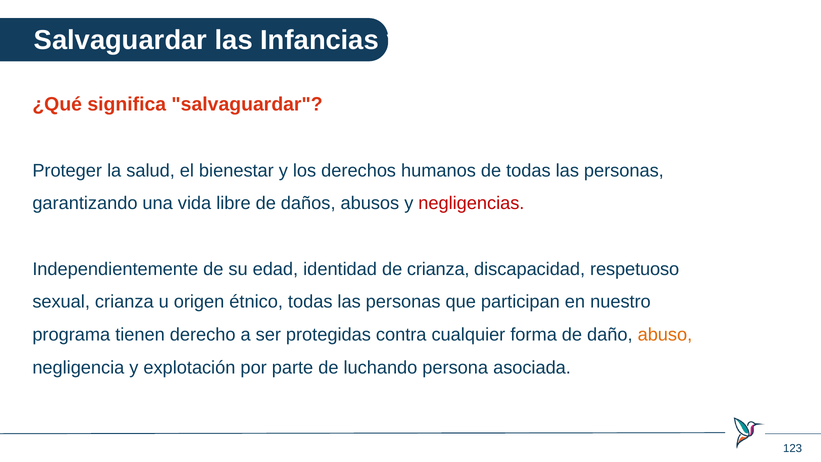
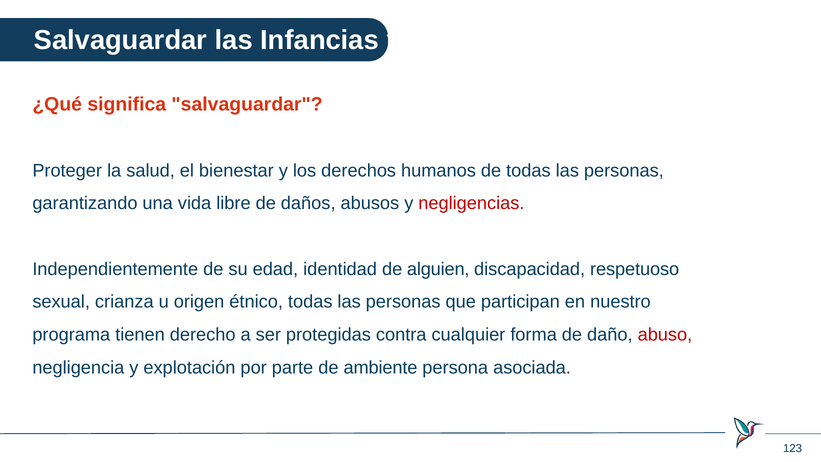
de crianza: crianza -> alguien (438, 269)
abuso colour: orange -> red (665, 335)
luchando: luchando -> ambiente (381, 367)
